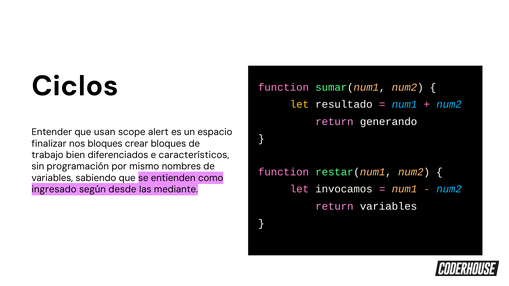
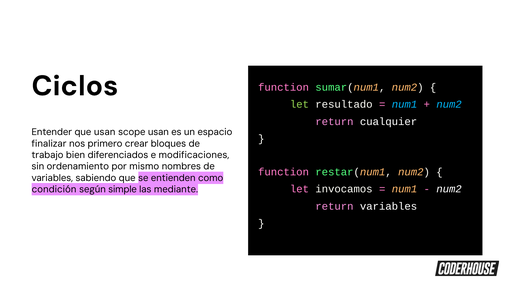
let colour: yellow -> light green (299, 105)
generando: generando -> cualquier (389, 122)
scope alert: alert -> usan (158, 132)
nos bloques: bloques -> primero (105, 144)
característicos: característicos -> modificaciones (194, 155)
programación: programación -> ordenamiento (78, 167)
num2 colour: light blue -> white (449, 189)
ingresado: ingresado -> condición (54, 190)
desde: desde -> simple (123, 190)
